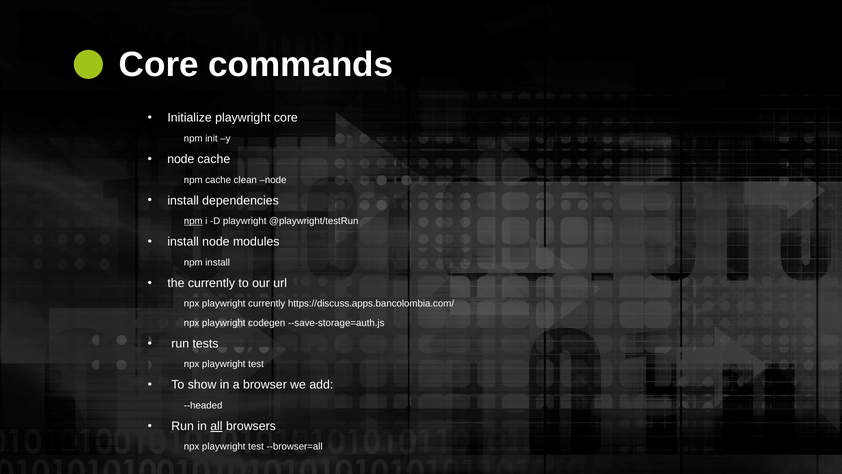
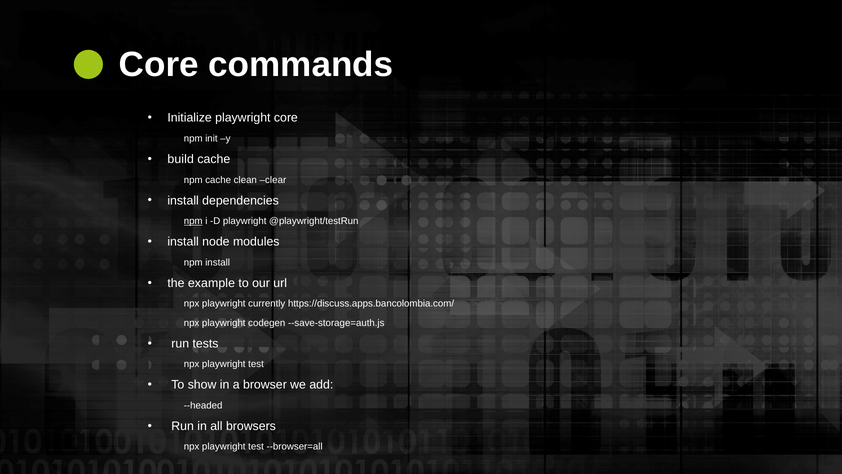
node: node -> build (181, 159)
clean node: node -> clear (273, 180)
the currently: currently -> example (211, 283)
all underline: present -> none (216, 426)
